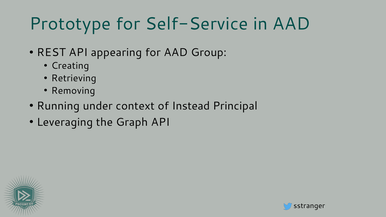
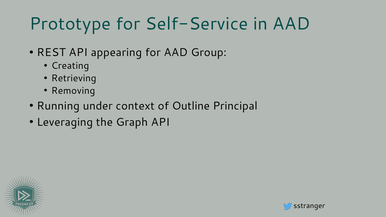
Instead: Instead -> Outline (191, 106)
